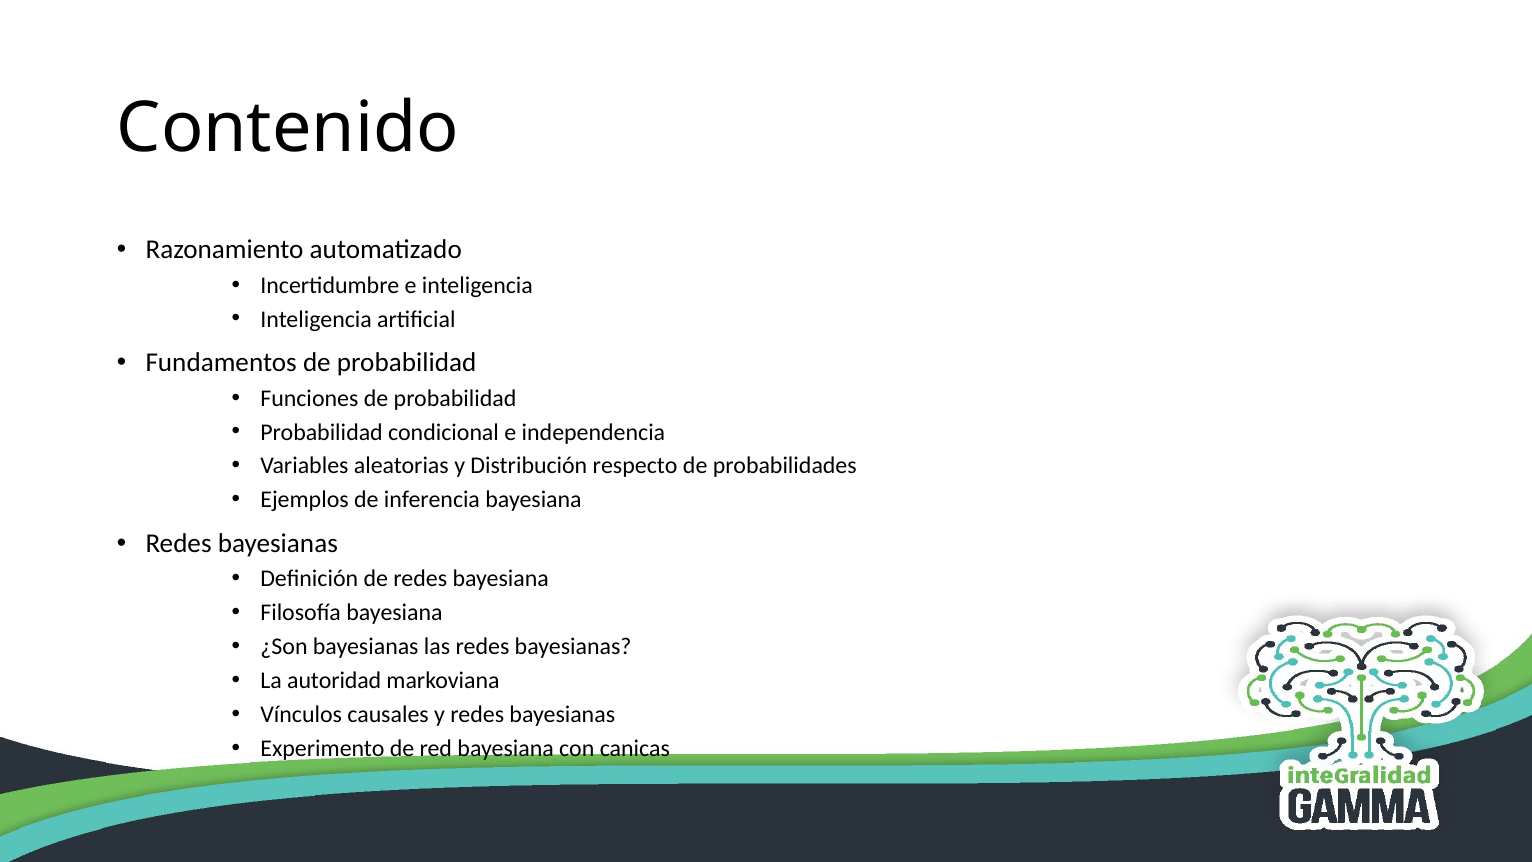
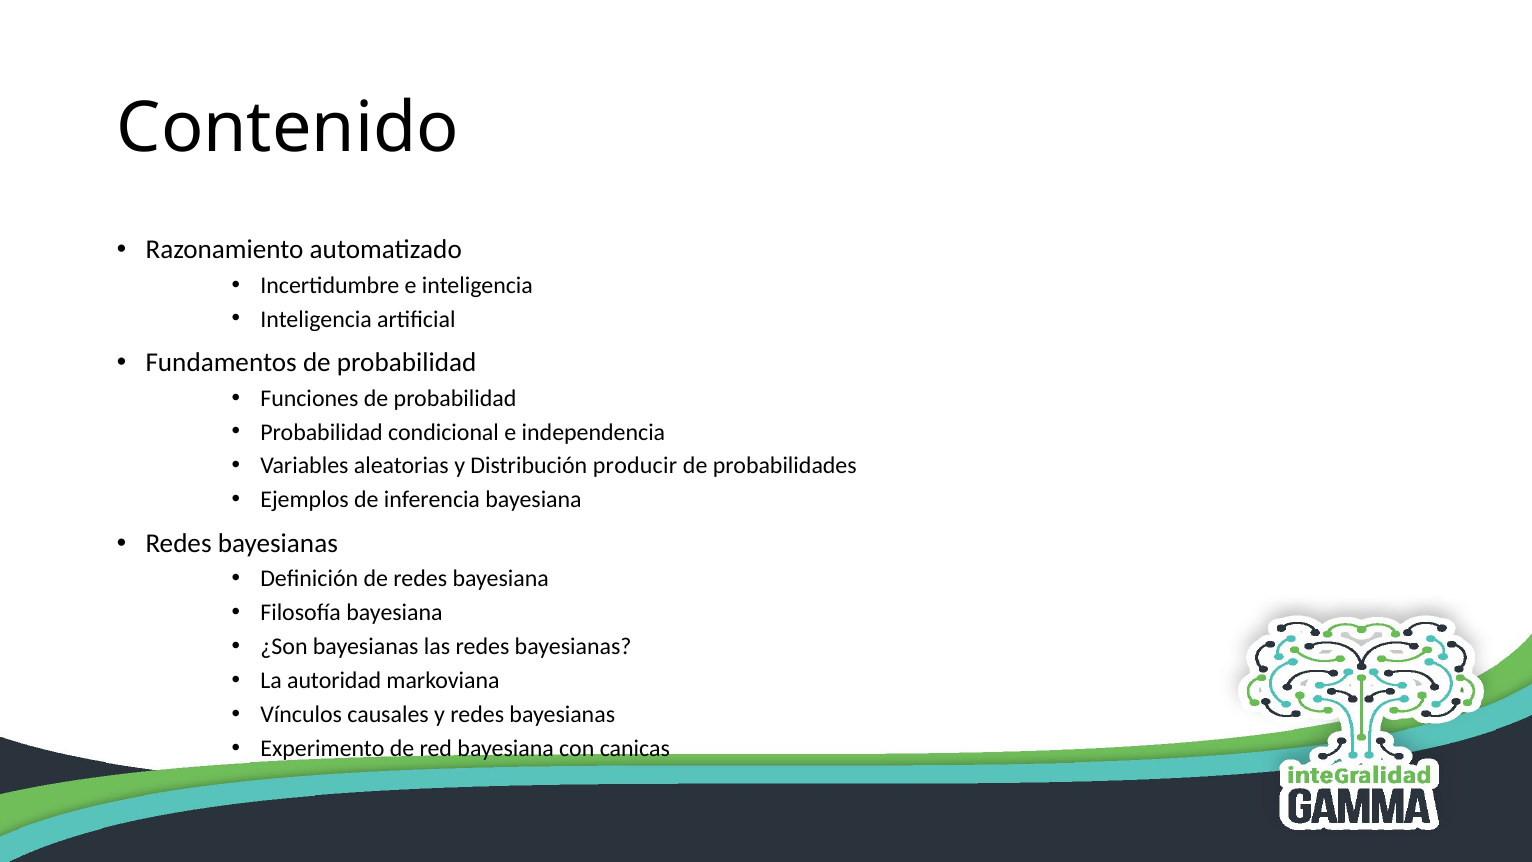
respecto: respecto -> producir (635, 466)
